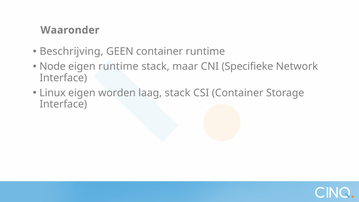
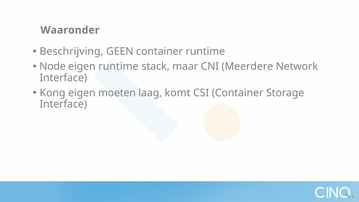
Specifieke: Specifieke -> Meerdere (247, 66)
Linux: Linux -> Kong (52, 93)
worden: worden -> moeten (117, 93)
laag stack: stack -> komt (178, 93)
